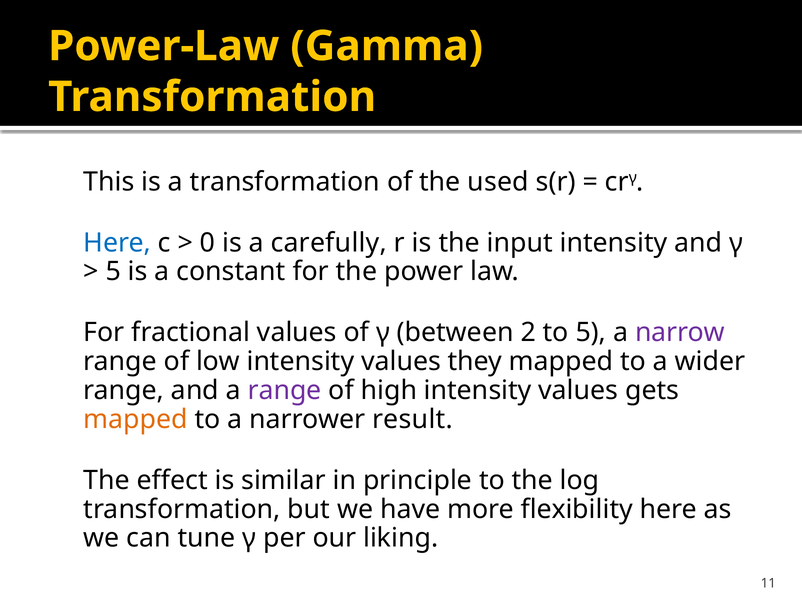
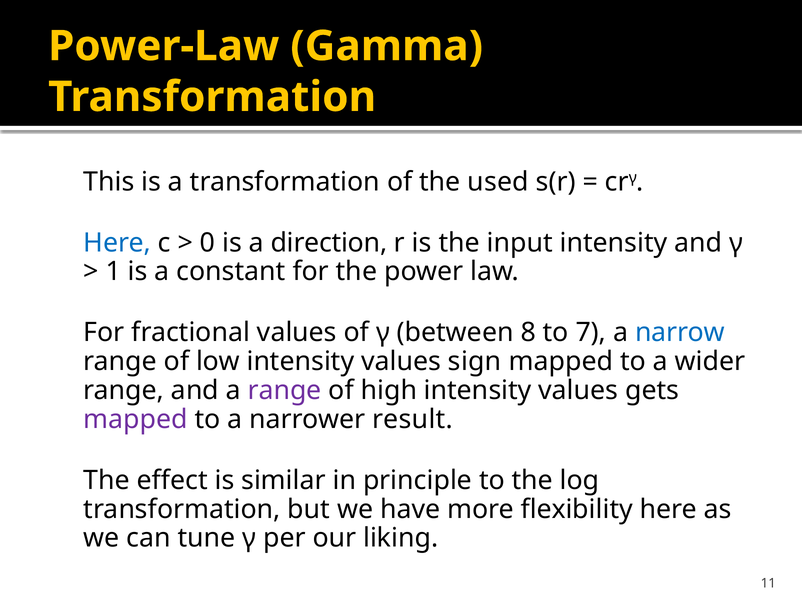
carefully: carefully -> direction (329, 243)
5: 5 -> 1 (113, 271)
2: 2 -> 8 (528, 332)
to 5: 5 -> 7 (591, 332)
narrow colour: purple -> blue (680, 332)
they: they -> sign (475, 361)
mapped colour: orange -> purple (136, 419)
